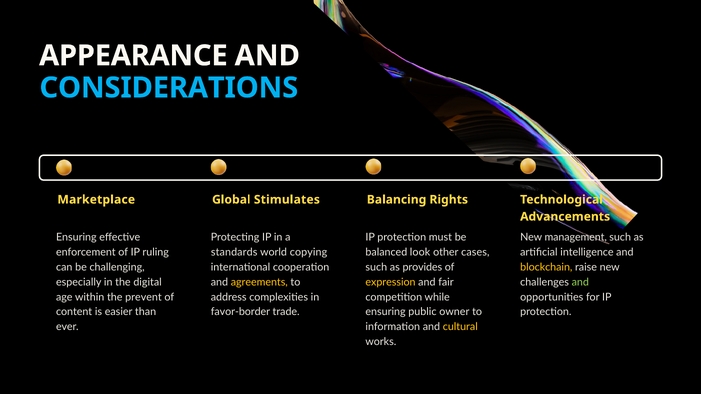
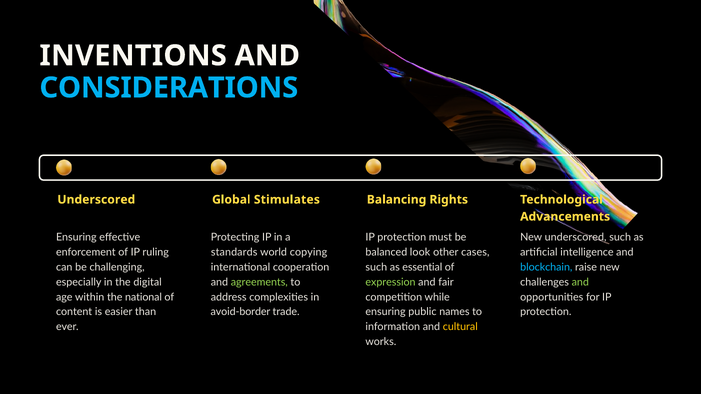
APPEARANCE: APPEARANCE -> INVENTIONS (133, 56)
Marketplace: Marketplace -> Underscored (96, 200)
New management: management -> underscored (576, 237)
provides: provides -> essential (422, 267)
blockchain colour: yellow -> light blue (546, 267)
agreements colour: yellow -> light green (259, 282)
expression colour: yellow -> light green (391, 282)
prevent: prevent -> national (144, 297)
favor-border: favor-border -> avoid-border (240, 312)
owner: owner -> names (454, 312)
